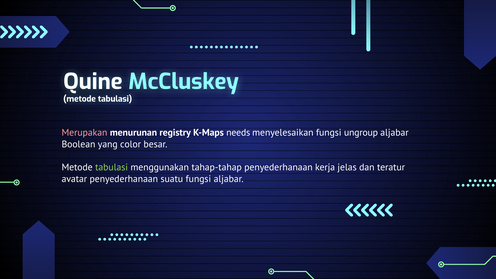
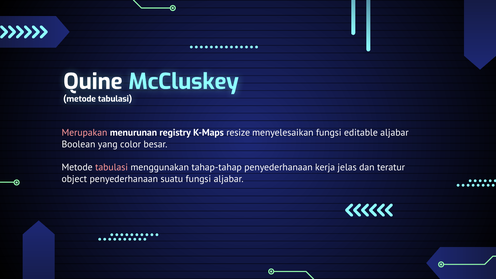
needs: needs -> resize (238, 133)
ungroup: ungroup -> editable (361, 133)
tabulasi colour: light green -> pink (112, 167)
avatar: avatar -> object (74, 179)
